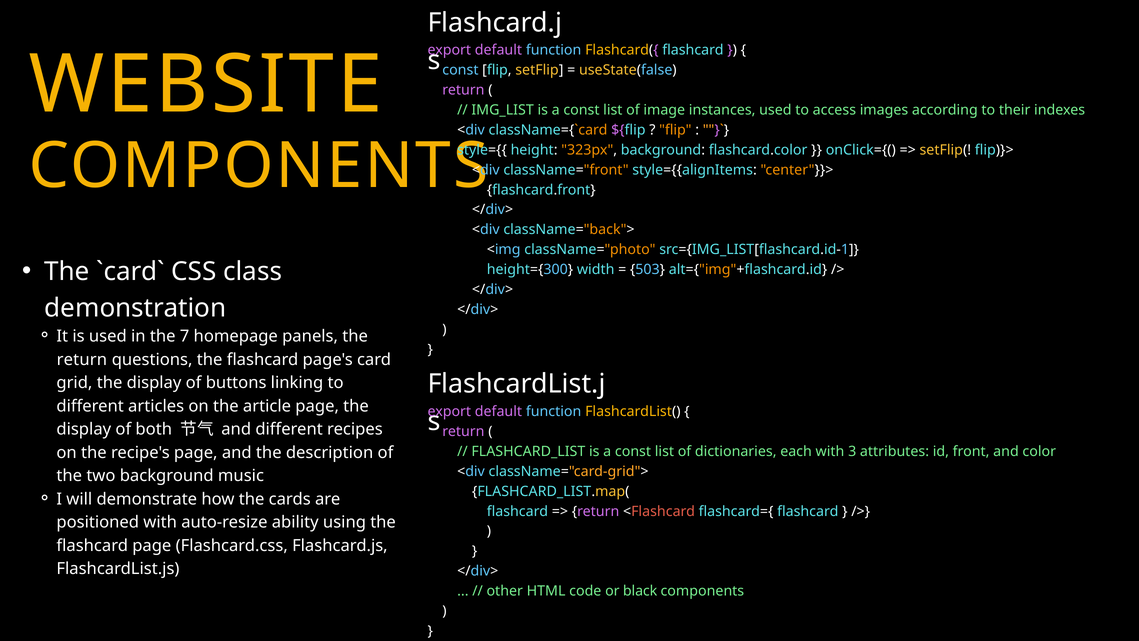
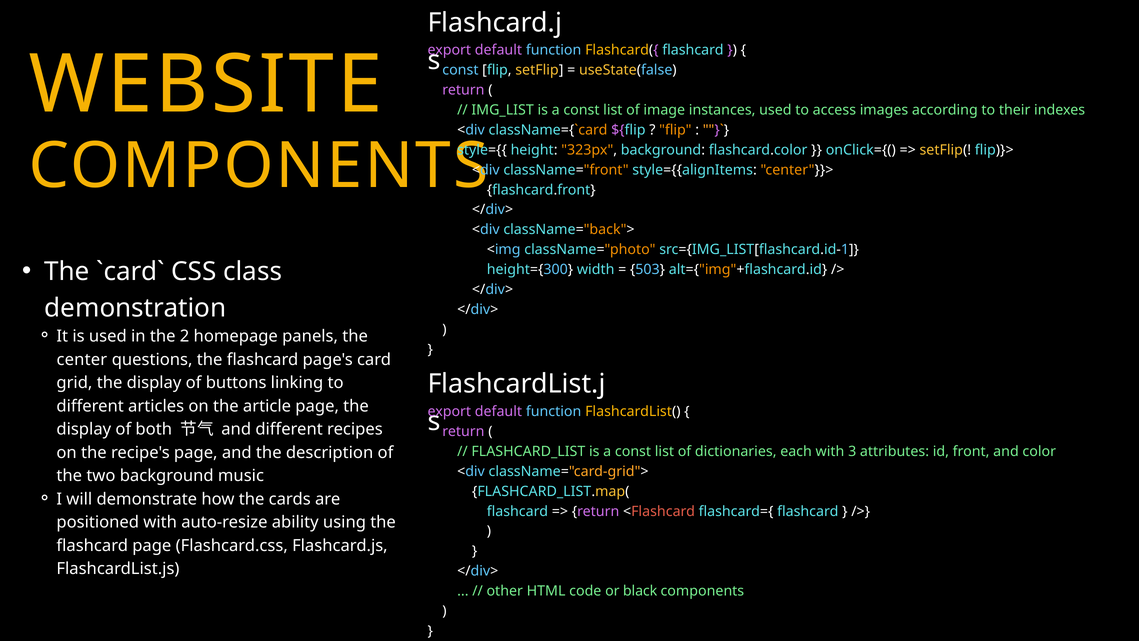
7: 7 -> 2 (185, 336)
return: return -> center (82, 359)
